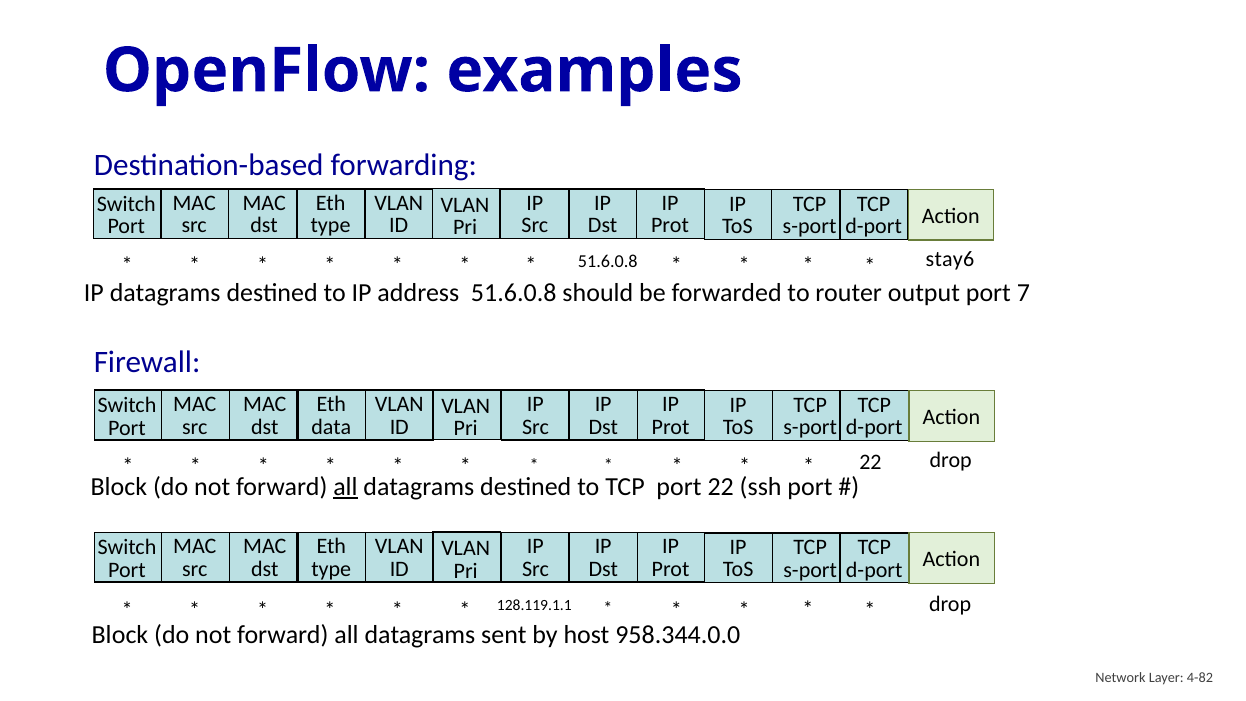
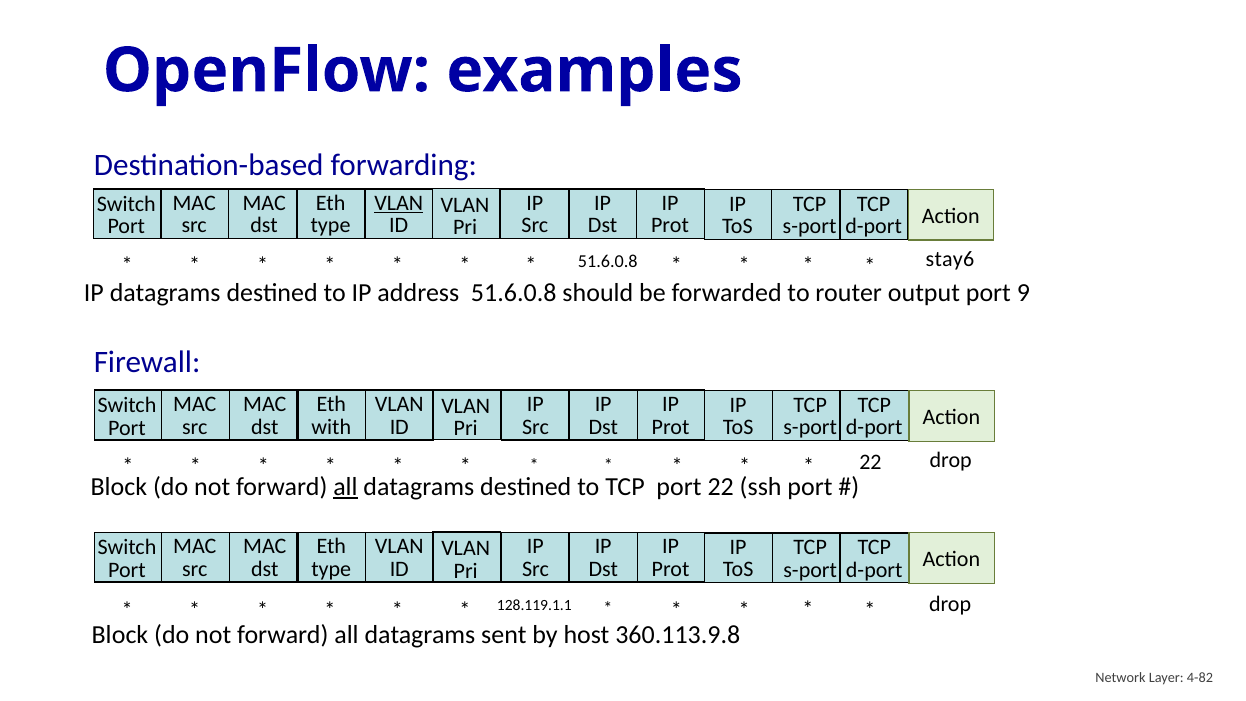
VLAN underline: none -> present (399, 203)
7: 7 -> 9 (1023, 293)
data: data -> with (331, 427)
958.344.0.0: 958.344.0.0 -> 360.113.9.8 (678, 635)
